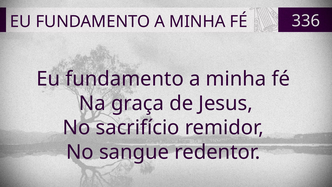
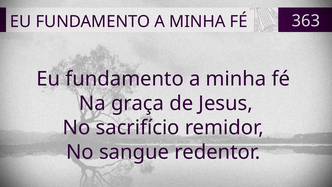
336: 336 -> 363 (306, 21)
